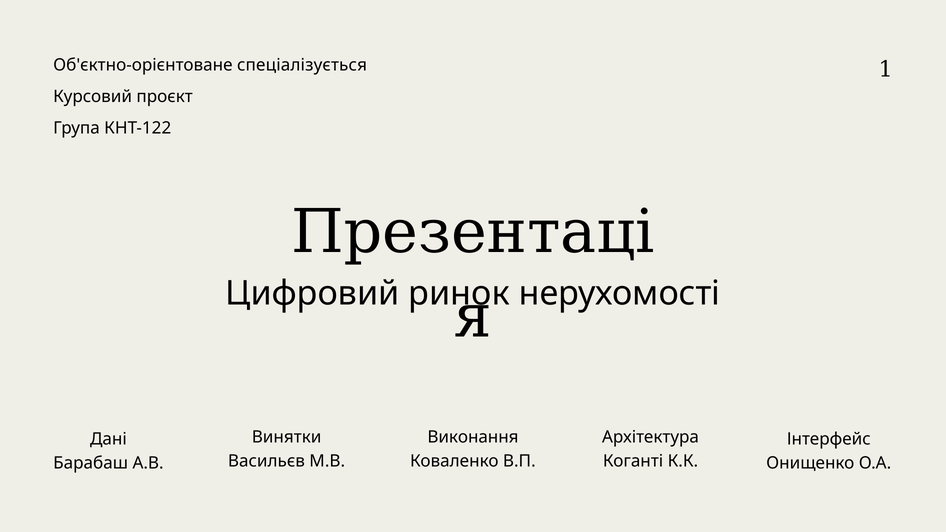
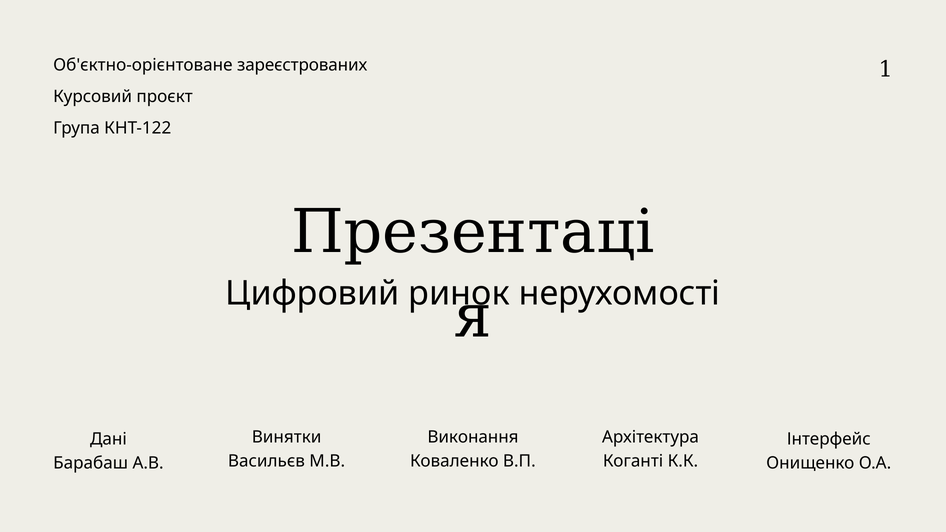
спеціалізується: спеціалізується -> зареєстрованих (302, 65)
